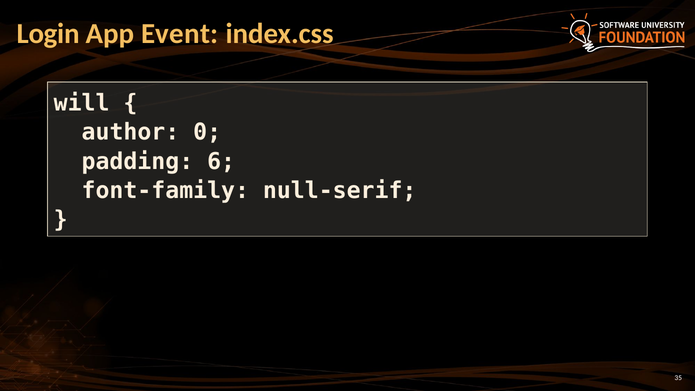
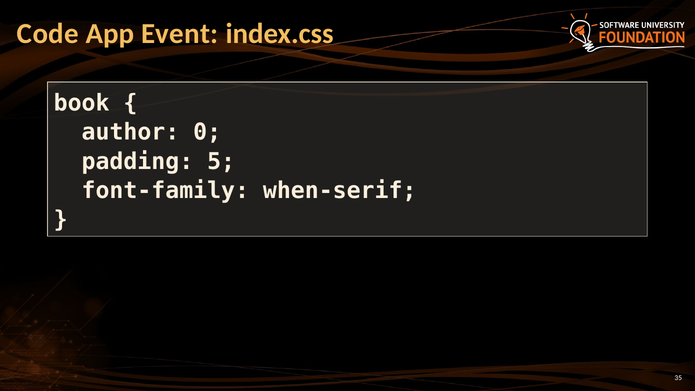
Login: Login -> Code (48, 34)
will: will -> book (82, 103)
6: 6 -> 5 (221, 161)
null-serif: null-serif -> when-serif (340, 191)
